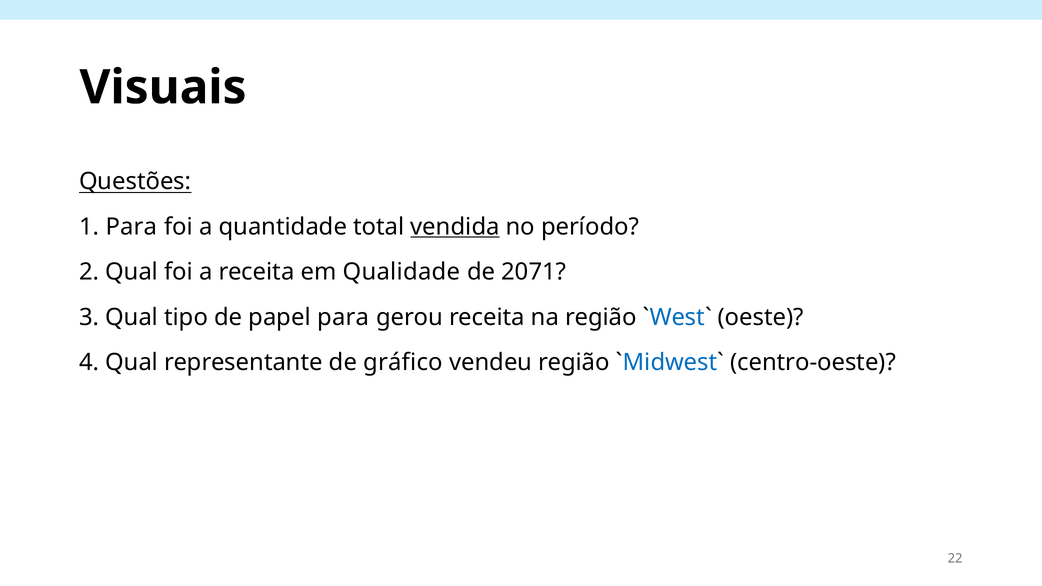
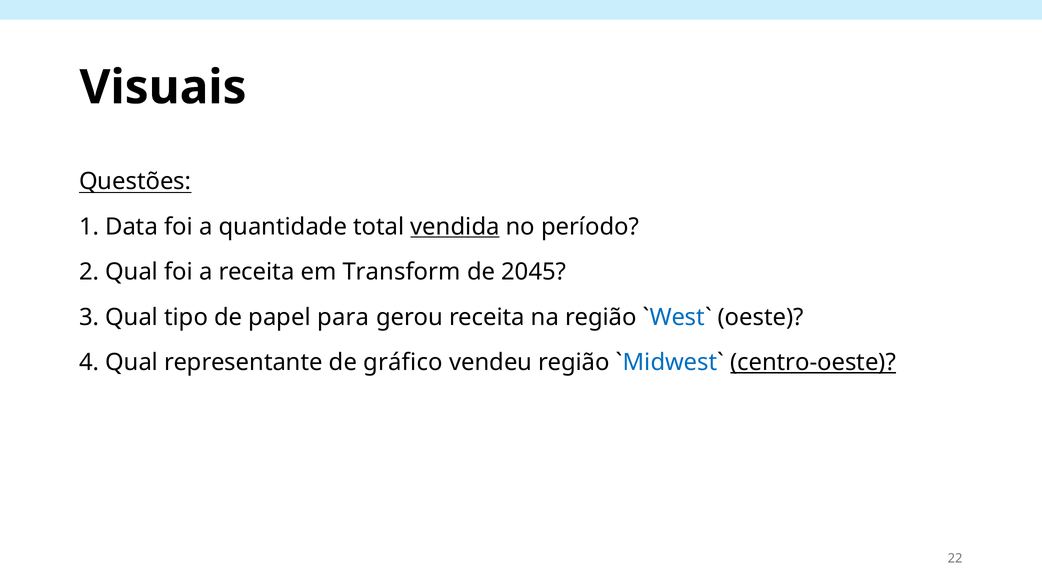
1 Para: Para -> Data (132, 227)
Qualidade: Qualidade -> Transform (402, 272)
2071: 2071 -> 2045 (534, 272)
centro-oeste underline: none -> present (813, 362)
